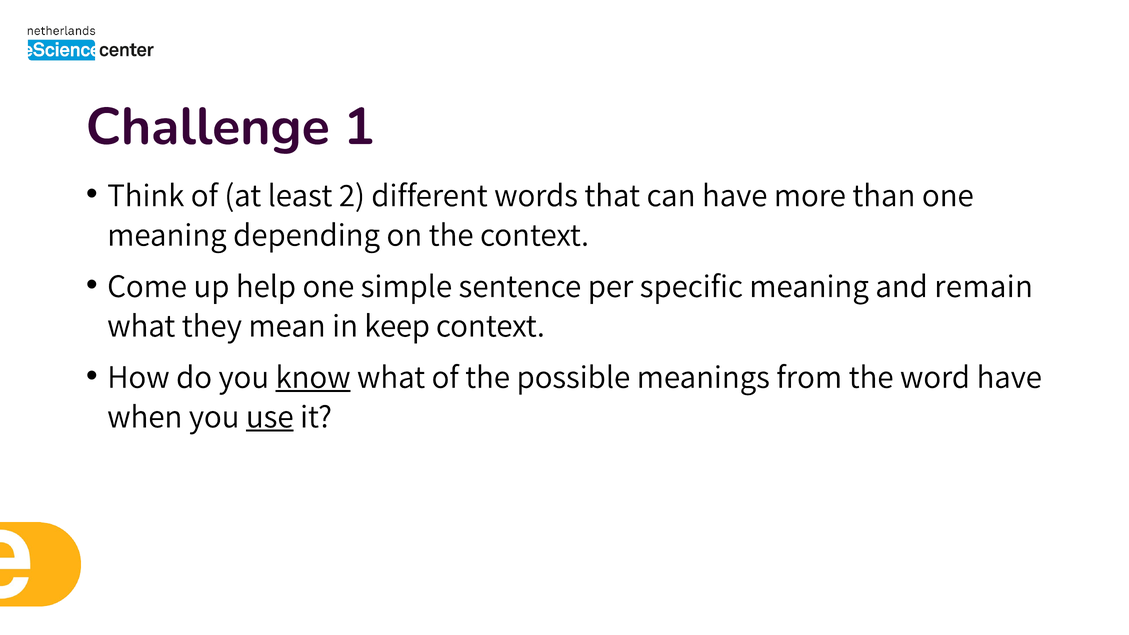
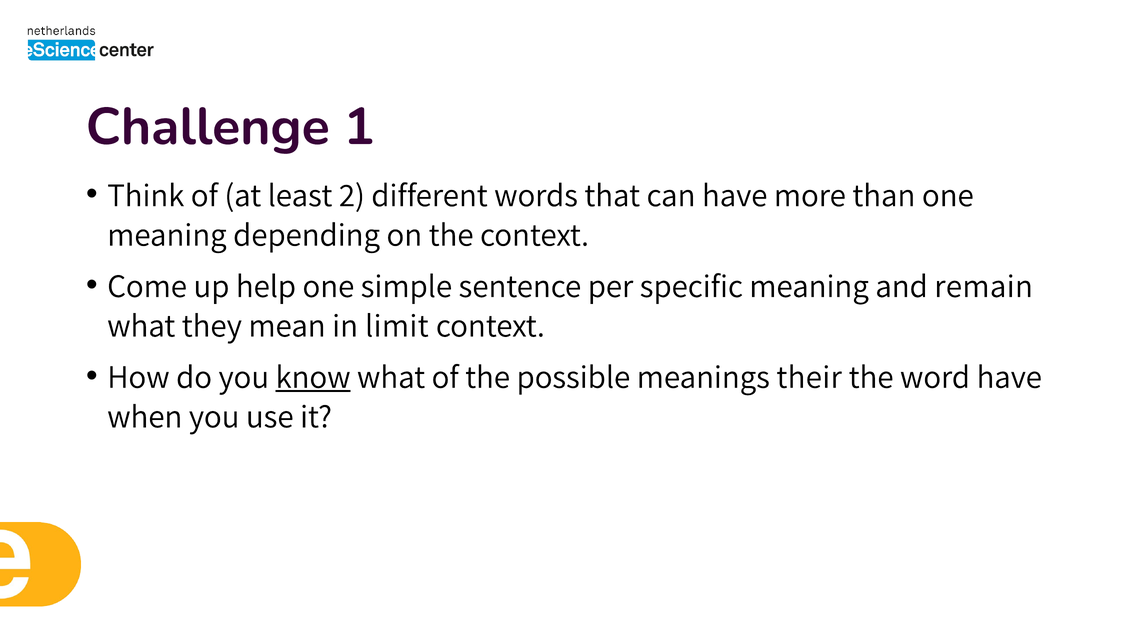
keep: keep -> limit (397, 326)
from: from -> their (809, 377)
use underline: present -> none (270, 417)
